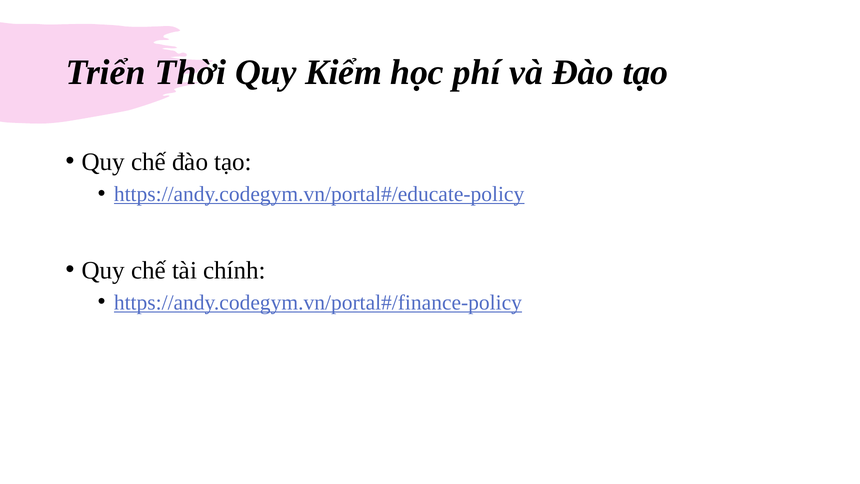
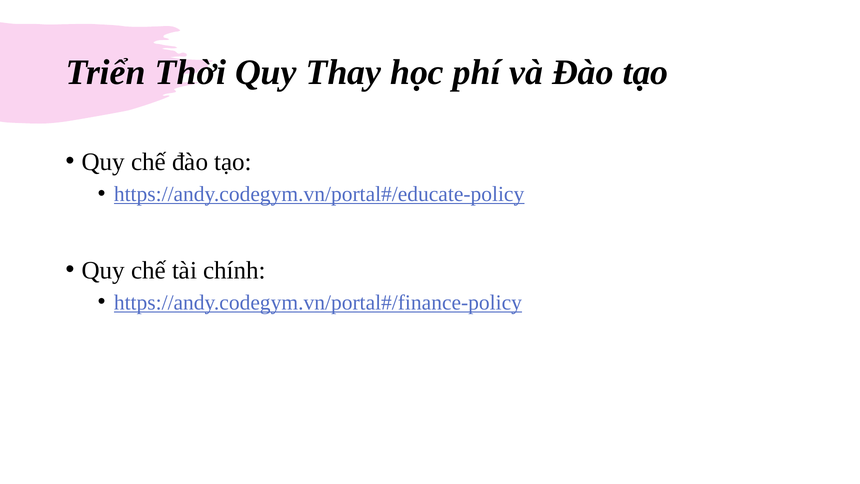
Kiểm: Kiểm -> Thay (343, 72)
